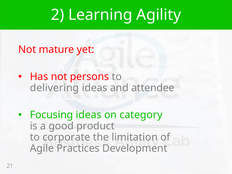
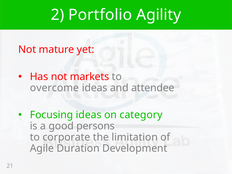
Learning: Learning -> Portfolio (100, 15)
persons: persons -> markets (90, 77)
delivering: delivering -> overcome (54, 88)
product: product -> persons (96, 126)
Practices: Practices -> Duration (78, 148)
